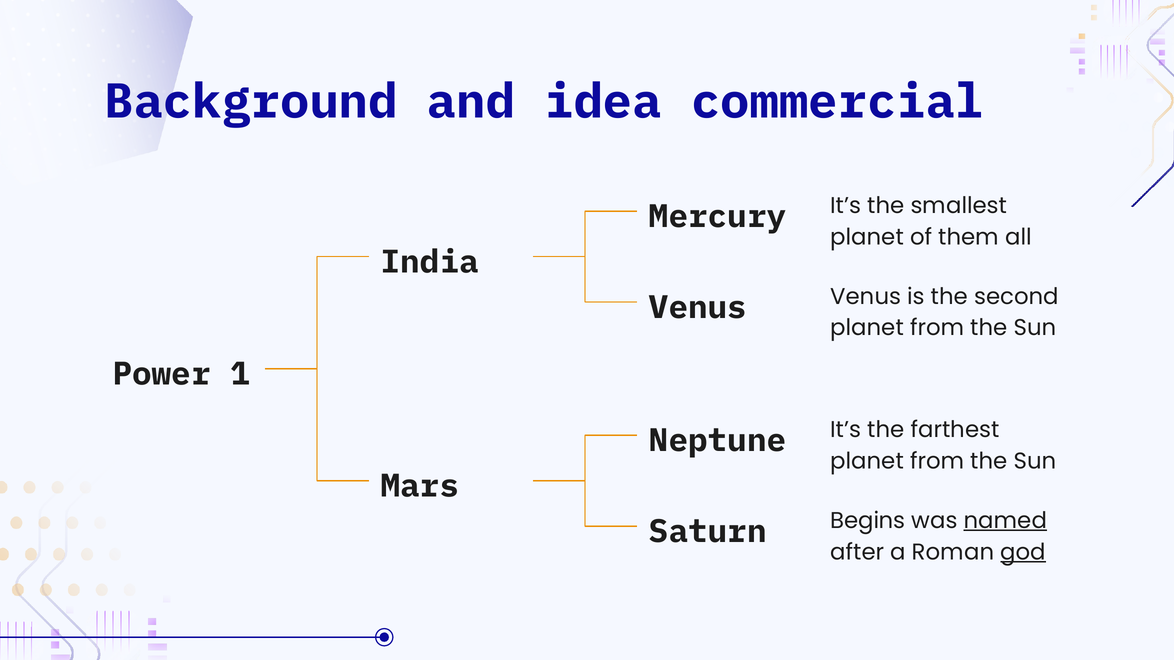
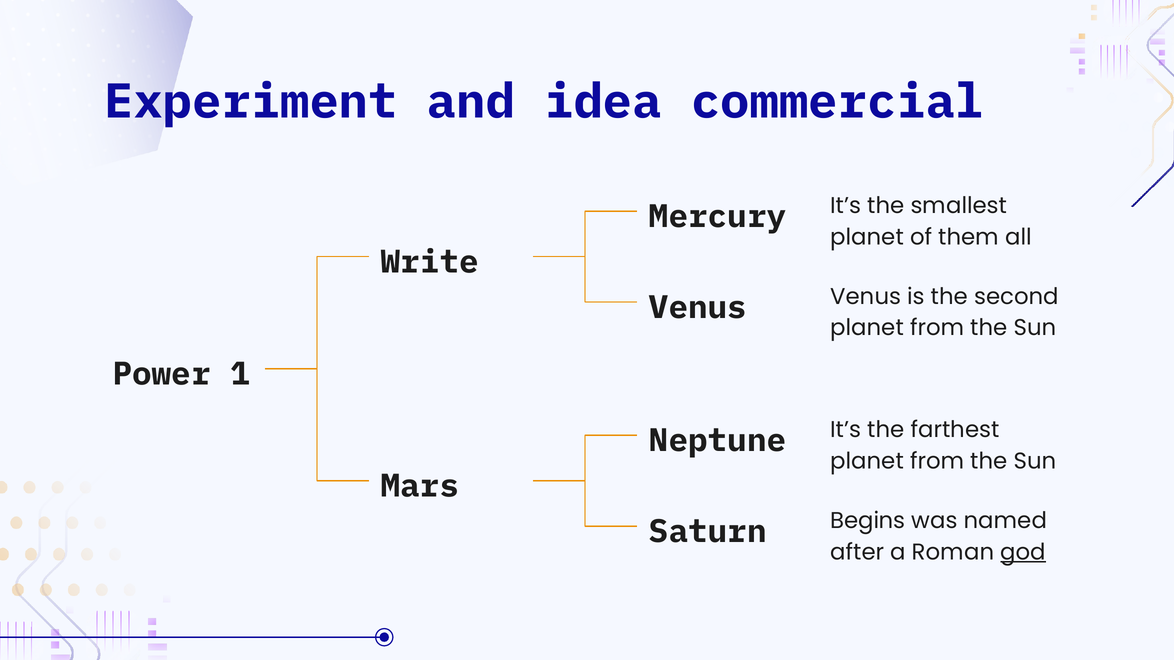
Background: Background -> Experiment (251, 102)
India: India -> Write (430, 262)
named underline: present -> none (1005, 521)
